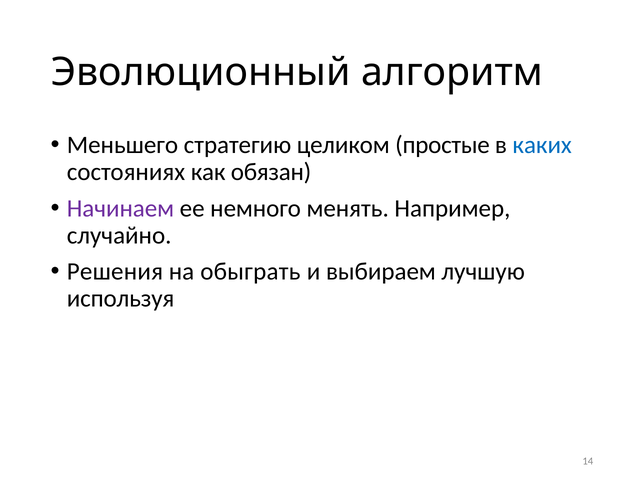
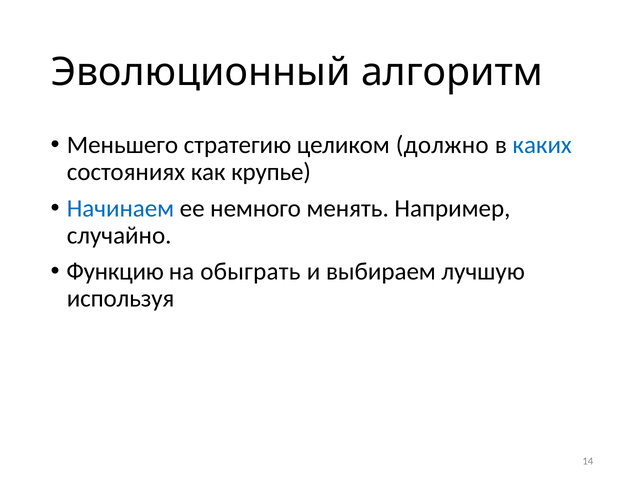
простые: простые -> должно (442, 145)
обязан: обязан -> крупье (271, 172)
Начинаем colour: purple -> blue (120, 208)
Решения: Решения -> Функцию (115, 271)
